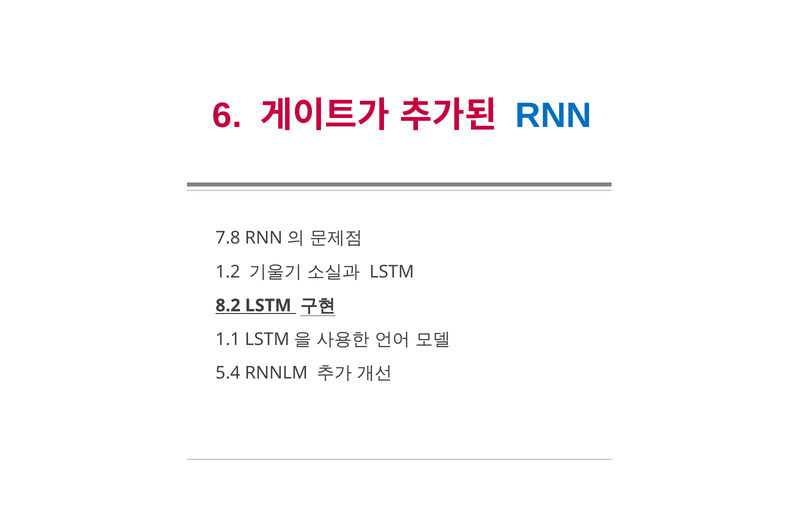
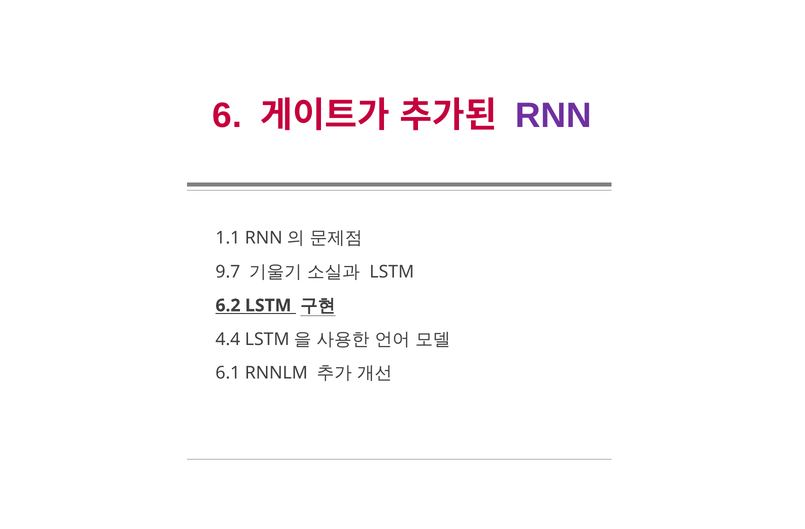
RNN colour: blue -> purple (553, 116)
7.8: 7.8 -> 1.1 (228, 238)
1.2: 1.2 -> 9.7 (228, 272)
8.2: 8.2 -> 6.2 (228, 305)
1.1: 1.1 -> 4.4 (228, 339)
5.4: 5.4 -> 6.1 (228, 373)
